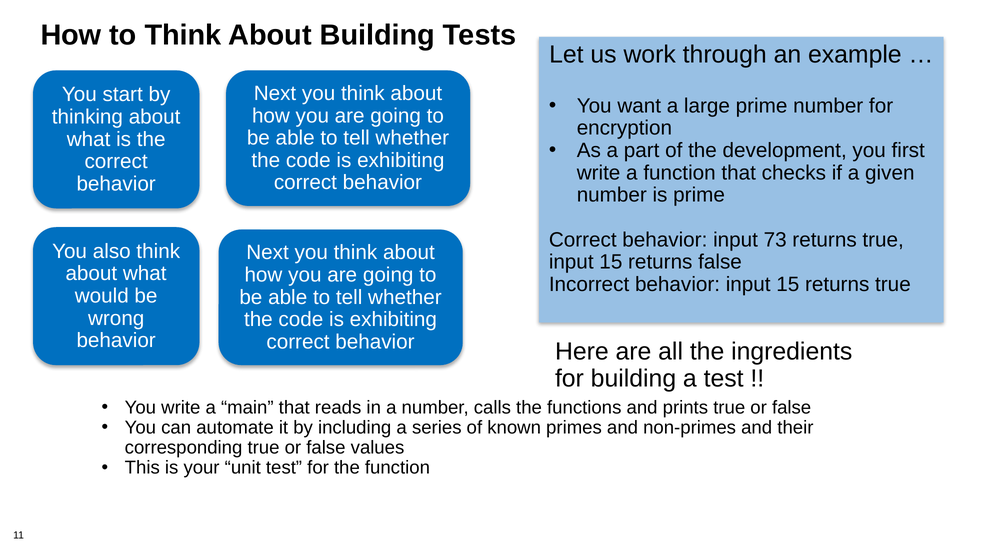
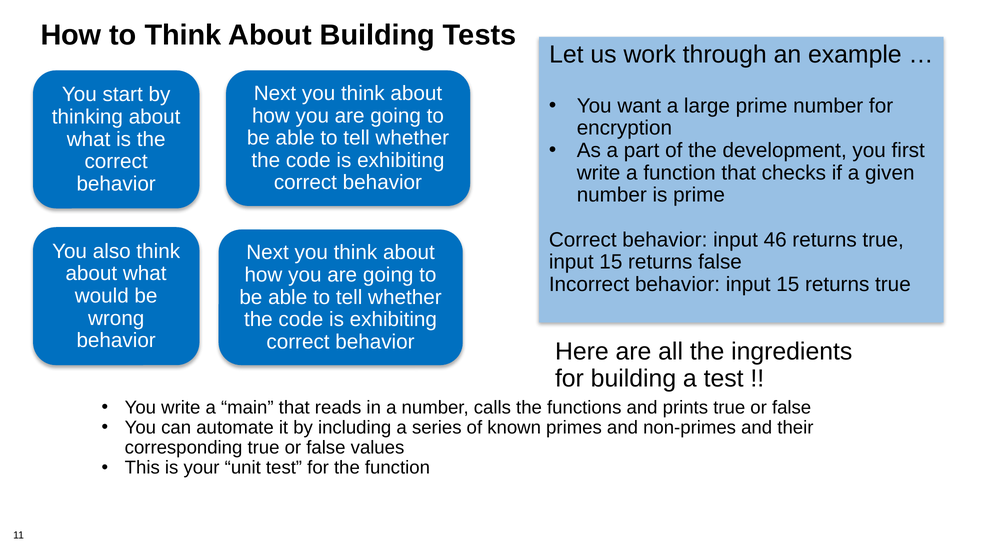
73: 73 -> 46 (775, 240)
